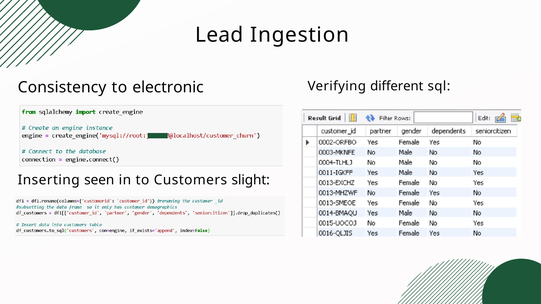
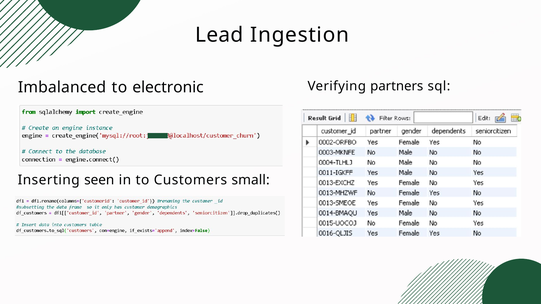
different: different -> partners (397, 86)
Consistency: Consistency -> Imbalanced (62, 87)
slight: slight -> small (251, 180)
